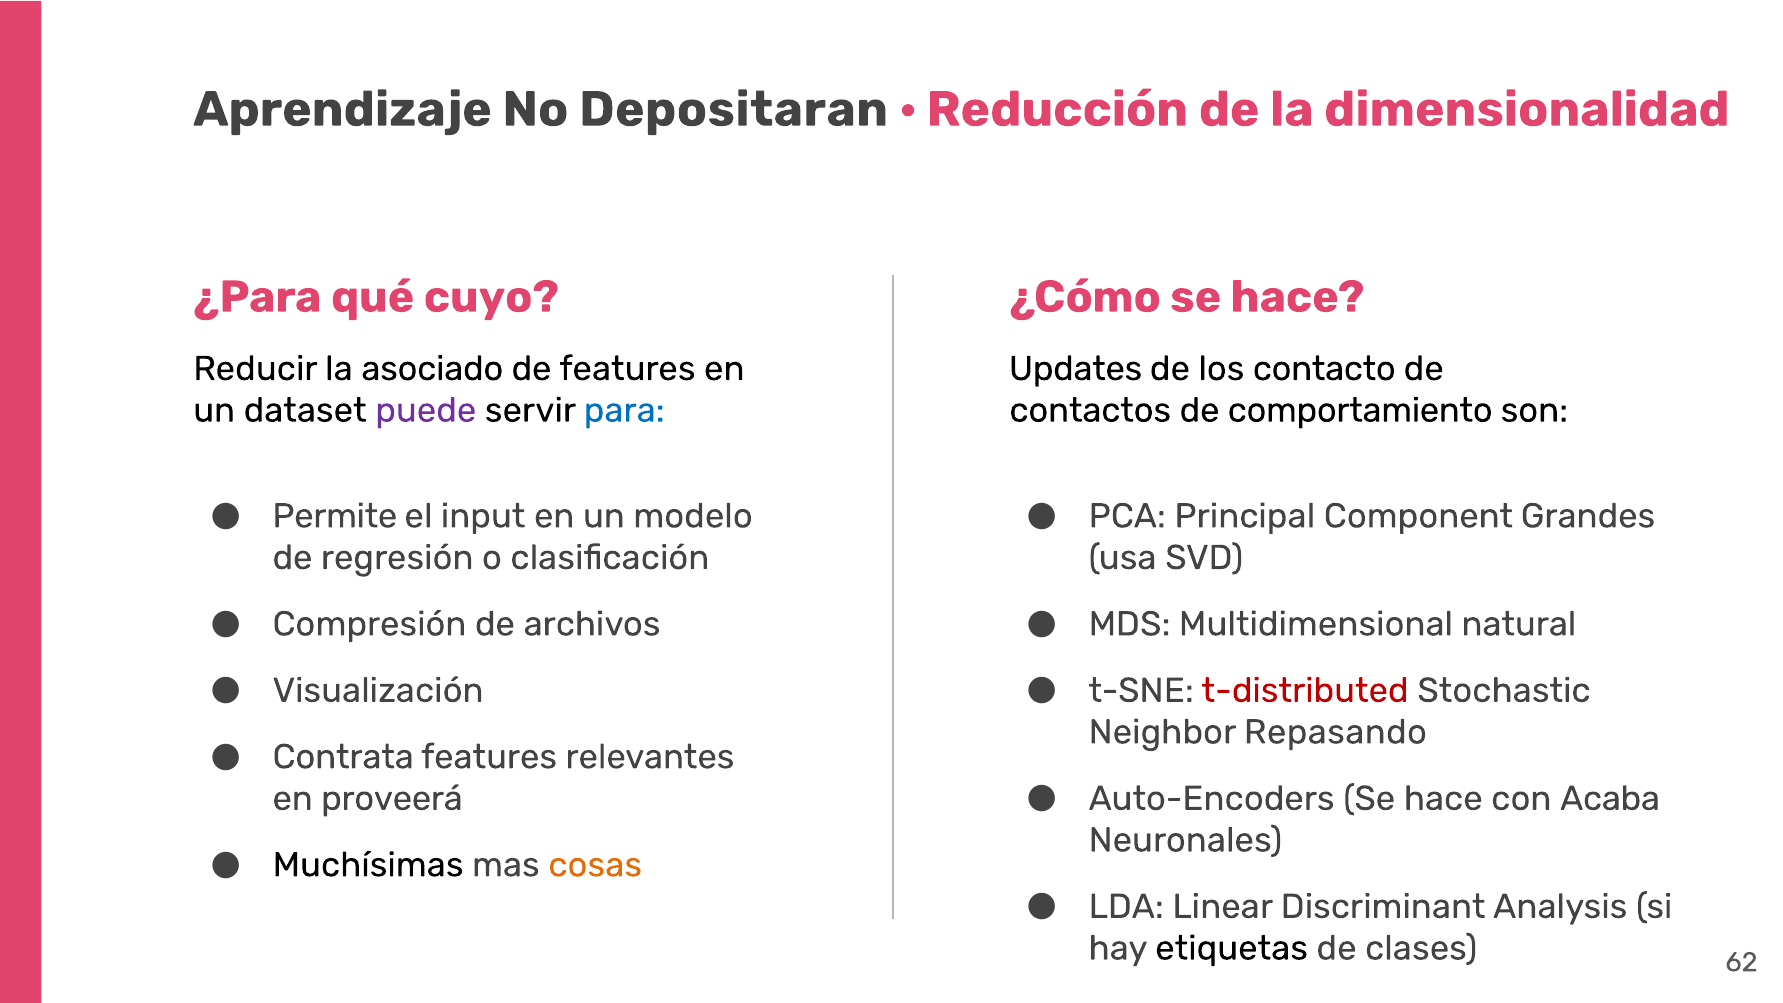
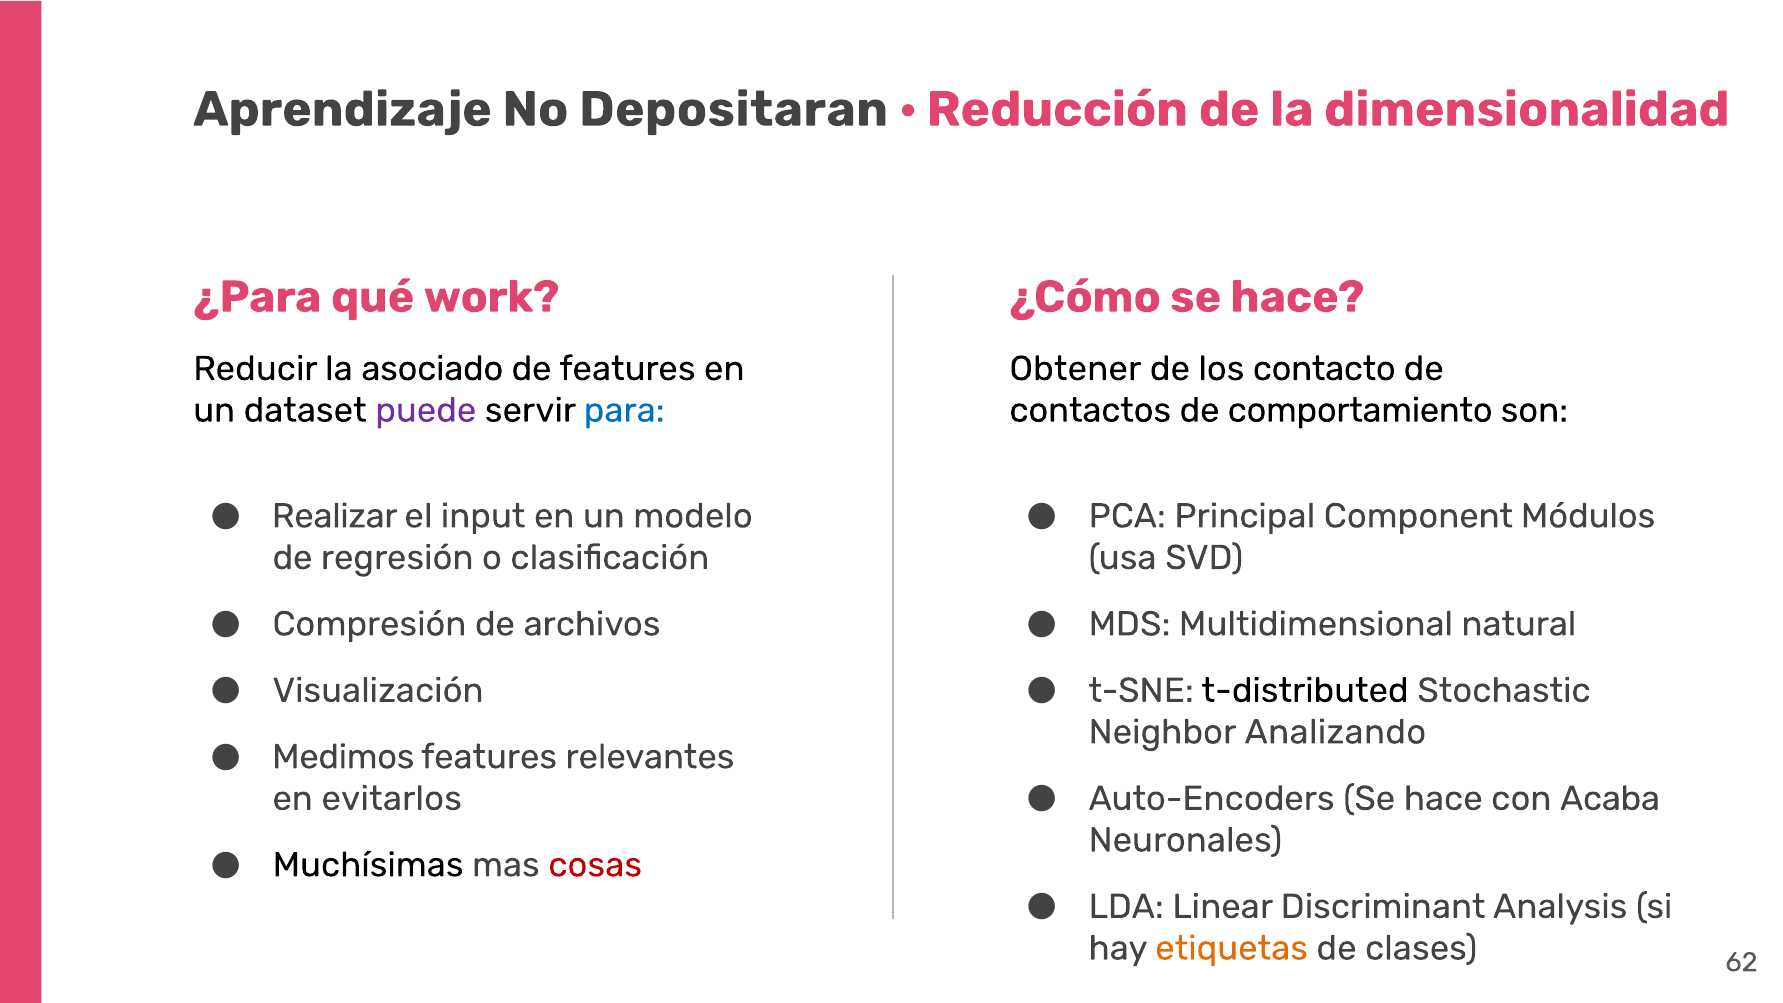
cuyo: cuyo -> work (492, 297)
Updates: Updates -> Obtener (1075, 369)
Permite: Permite -> Realizar (335, 516)
Grandes: Grandes -> Módulos (1588, 516)
t-distributed colour: red -> black (1305, 690)
Repasando: Repasando -> Analizando (1335, 732)
Contrata: Contrata -> Medimos (343, 757)
proveerá: proveerá -> evitarlos (392, 798)
cosas colour: orange -> red (595, 865)
etiquetas colour: black -> orange (1232, 948)
